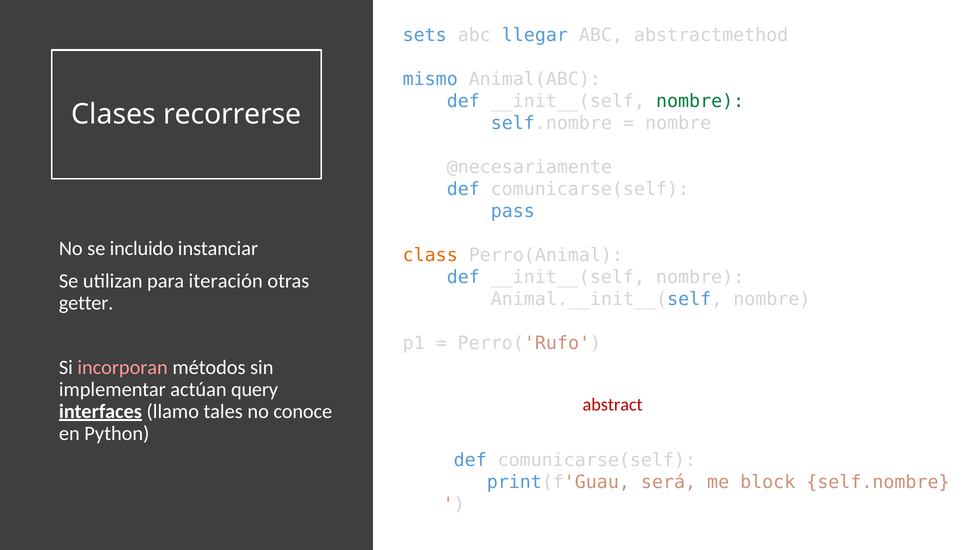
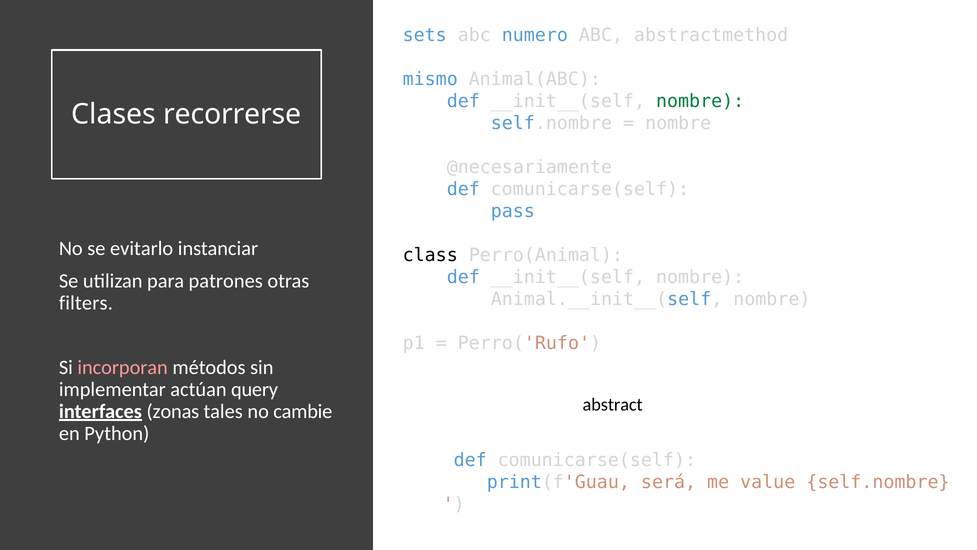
llegar: llegar -> numero (535, 35)
incluido: incluido -> evitarlo (142, 248)
class colour: orange -> black (430, 255)
iteración: iteración -> patrones (226, 281)
getter: getter -> filters (86, 303)
abstract colour: red -> black (613, 404)
llamo: llamo -> zonas (173, 411)
conoce: conoce -> cambie (303, 411)
block: block -> value (768, 482)
